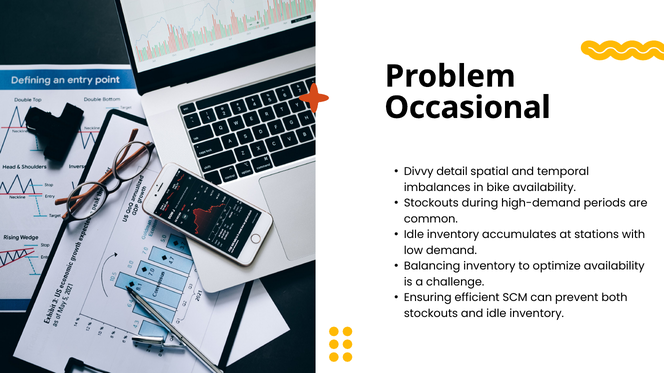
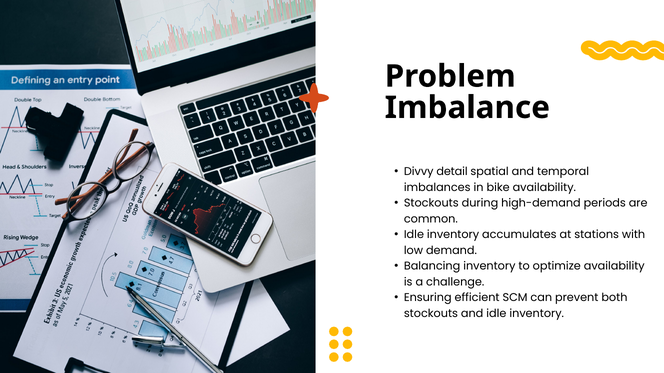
Occasional: Occasional -> Imbalance (467, 108)
